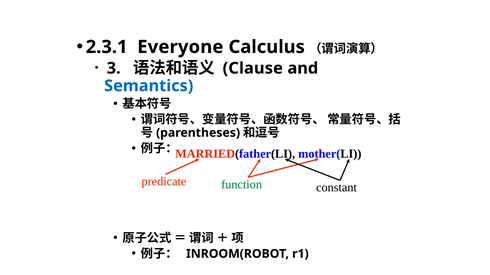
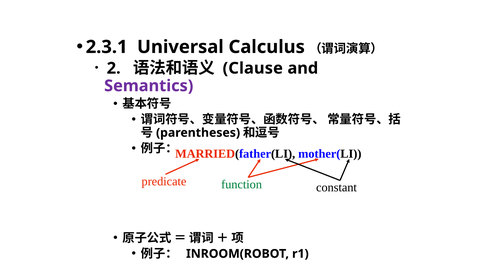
Everyone: Everyone -> Universal (180, 47)
3: 3 -> 2 (114, 68)
Semantics colour: blue -> purple (149, 86)
